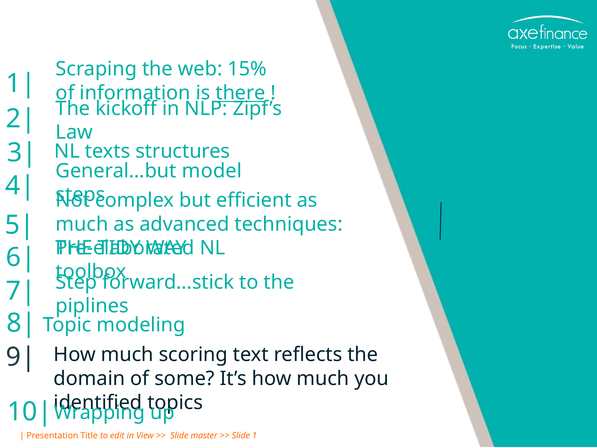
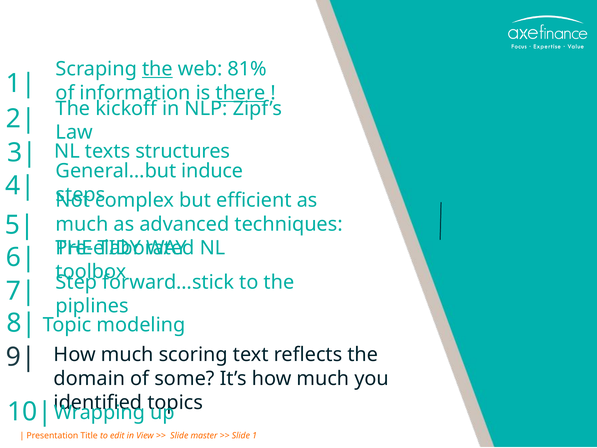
the underline: none -> present (157, 69)
15%: 15% -> 81% (247, 69)
model: model -> induce (212, 171)
